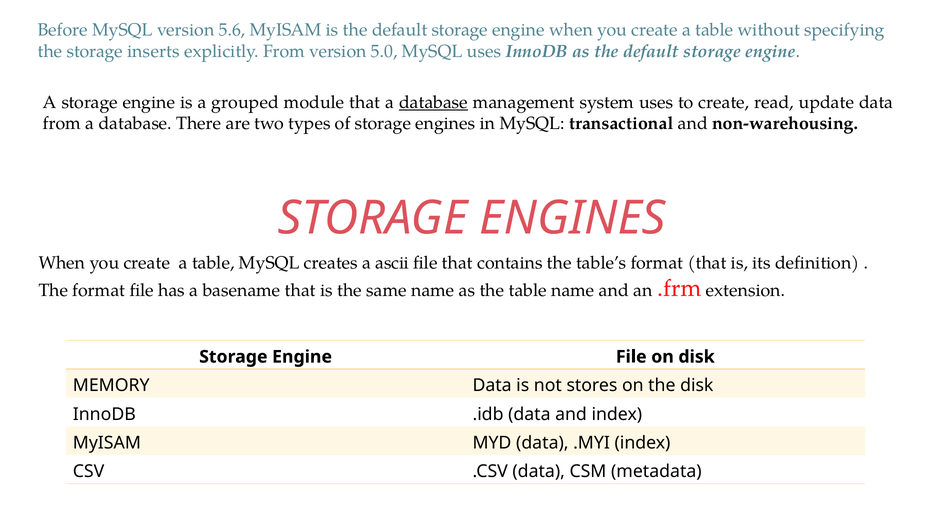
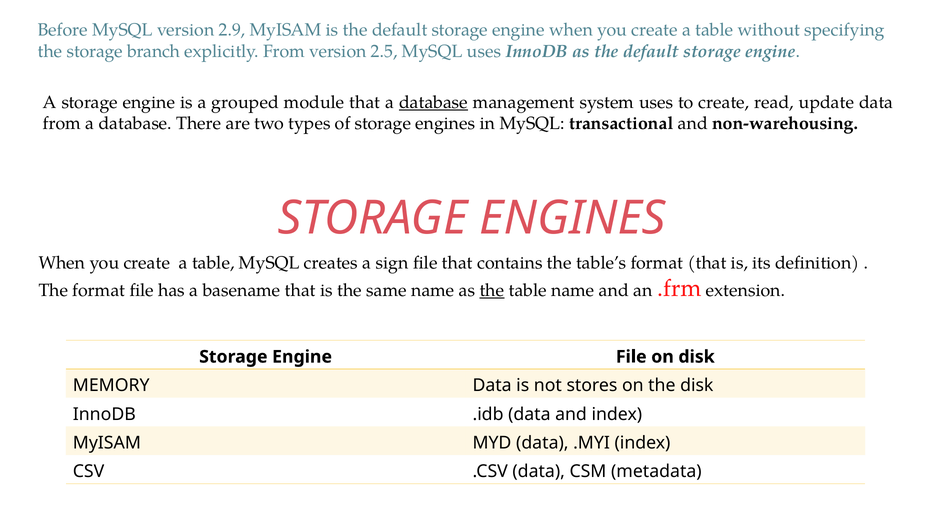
5.6: 5.6 -> 2.9 (232, 30)
inserts: inserts -> branch (154, 51)
5.0: 5.0 -> 2.5 (384, 51)
ascii: ascii -> sign (392, 263)
the underline: none -> present (492, 290)
